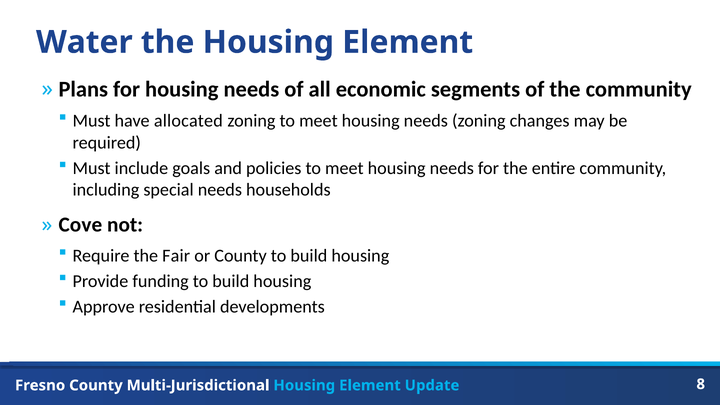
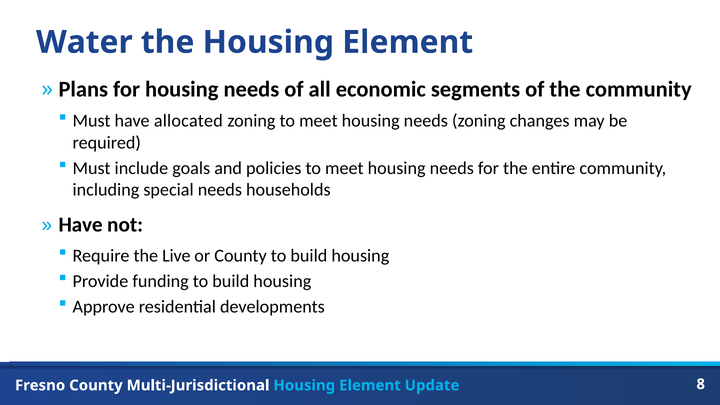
Cove: Cove -> Have (81, 225)
Fair: Fair -> Live (176, 256)
